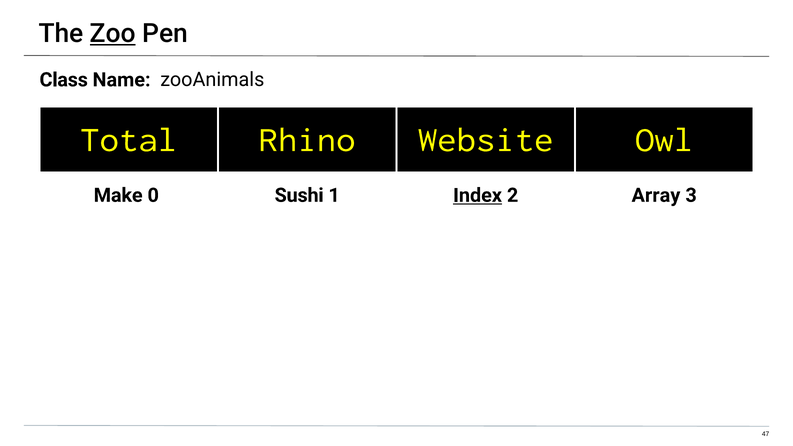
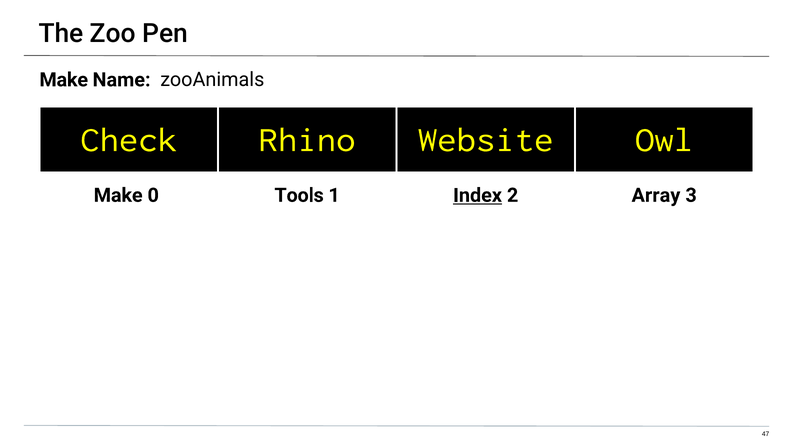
Zoo underline: present -> none (113, 34)
Class: Class -> Make (64, 80)
Total: Total -> Check (129, 140)
Sushi: Sushi -> Tools (299, 195)
